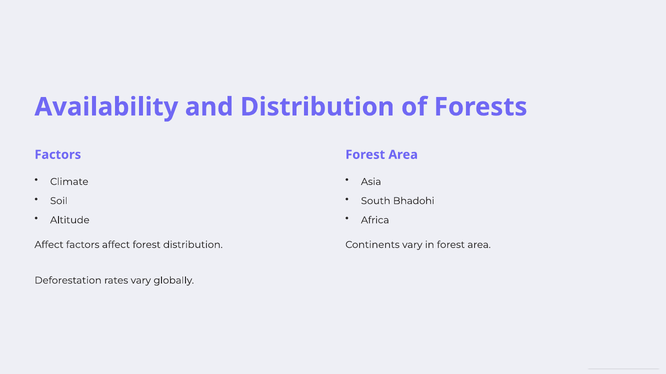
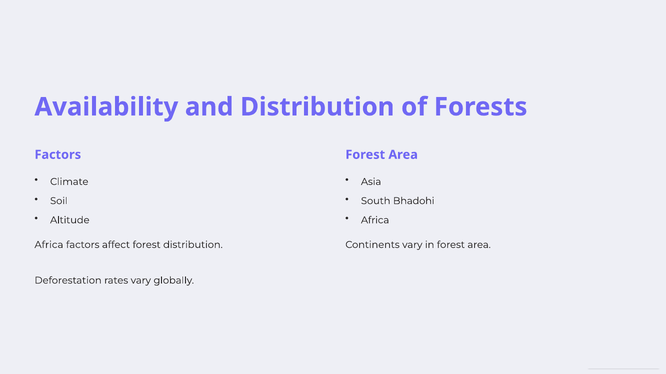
Affect: Affect -> Africa (49, 245)
